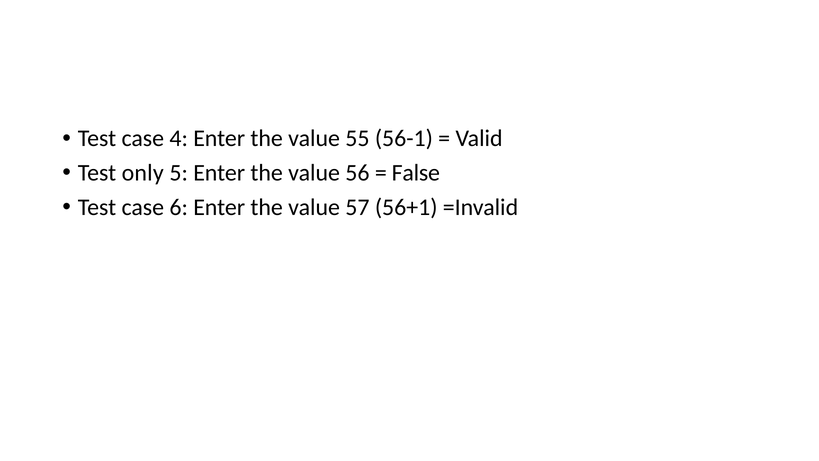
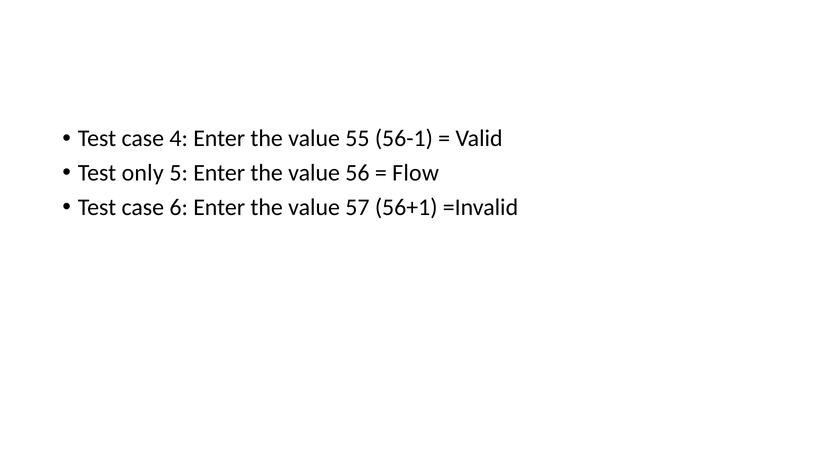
False: False -> Flow (416, 173)
